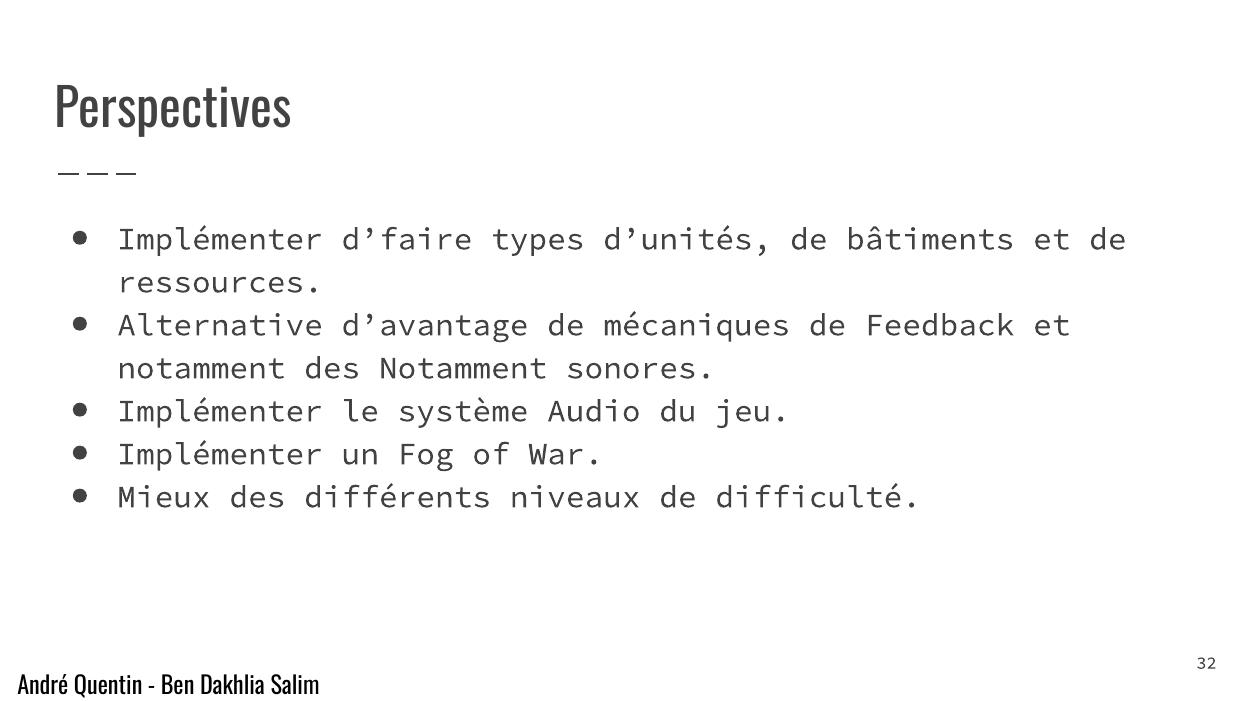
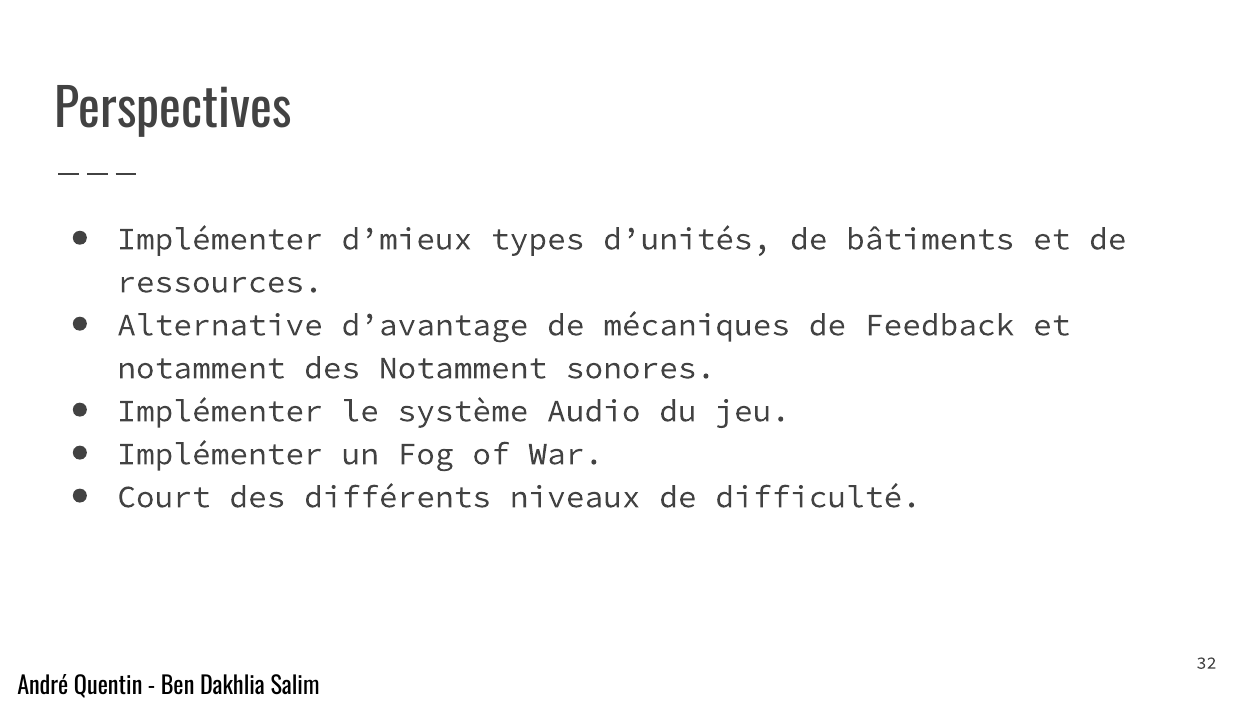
d’faire: d’faire -> d’mieux (407, 239)
Mieux: Mieux -> Court (164, 497)
